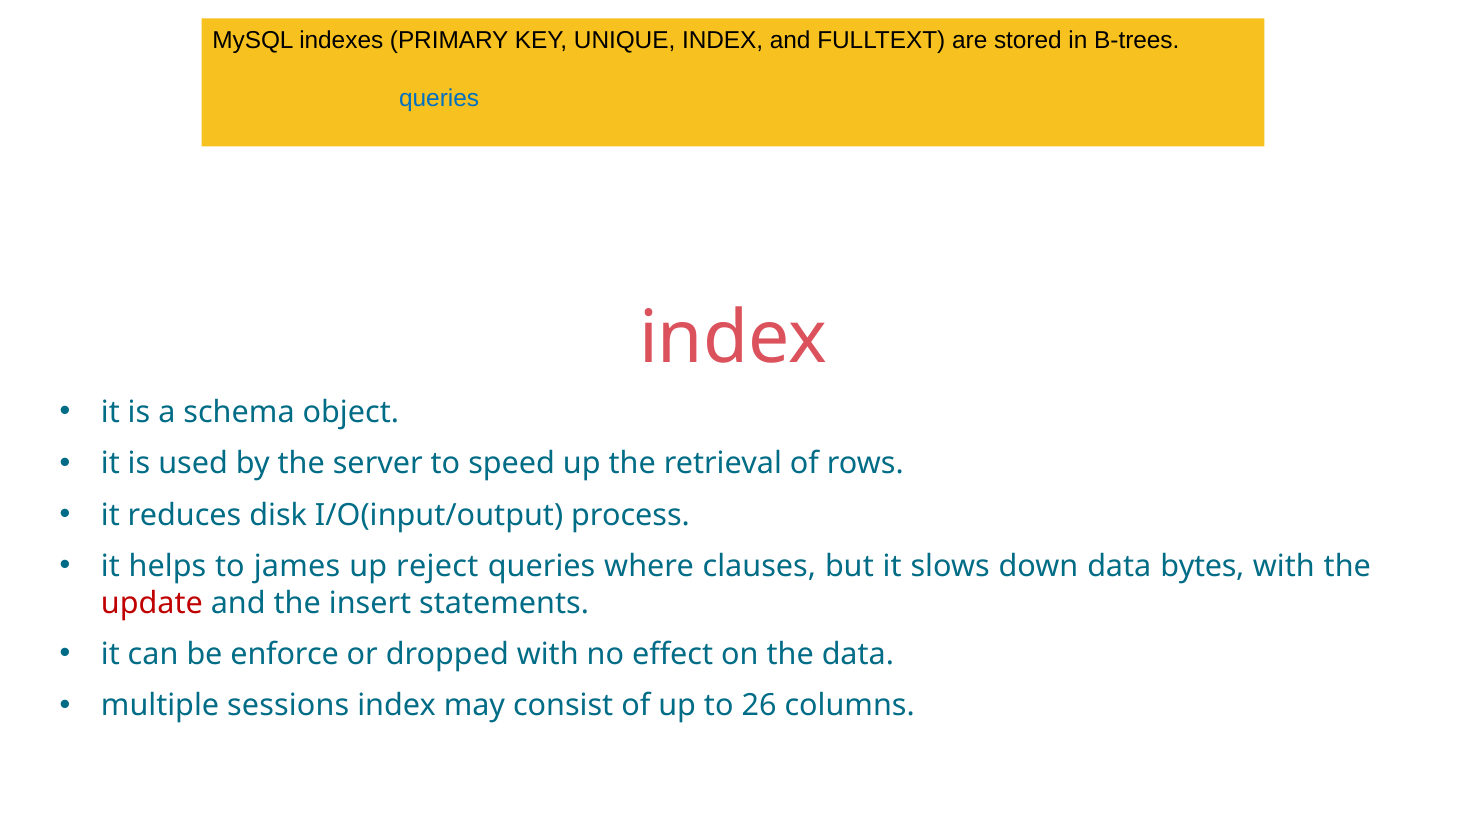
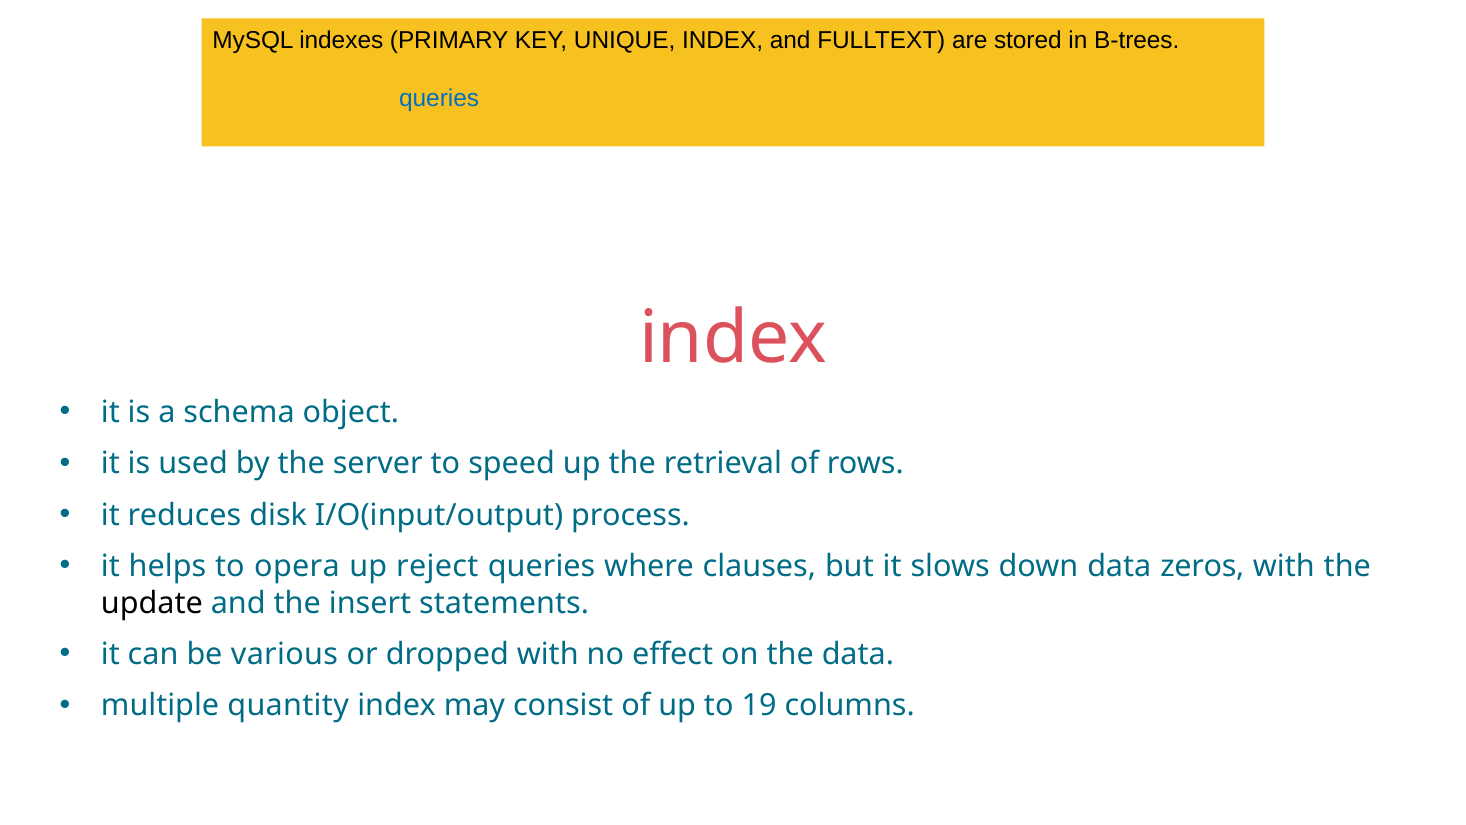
james: james -> opera (297, 566)
bytes: bytes -> zeros (1202, 566)
update colour: red -> black (152, 603)
enforce: enforce -> various (284, 654)
sessions: sessions -> quantity (288, 705)
26: 26 -> 19 (759, 705)
